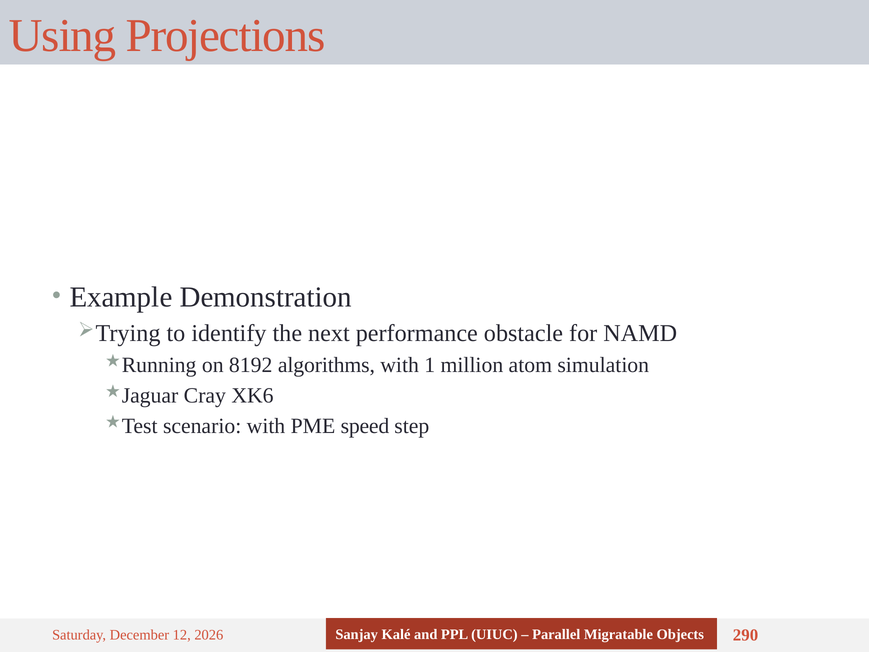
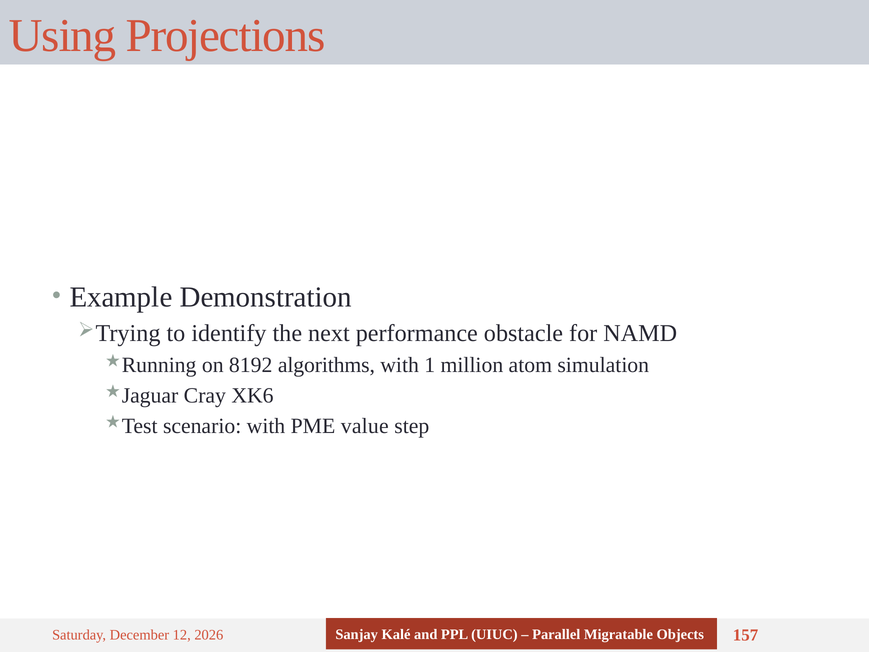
speed: speed -> value (365, 426)
290: 290 -> 157 (746, 635)
